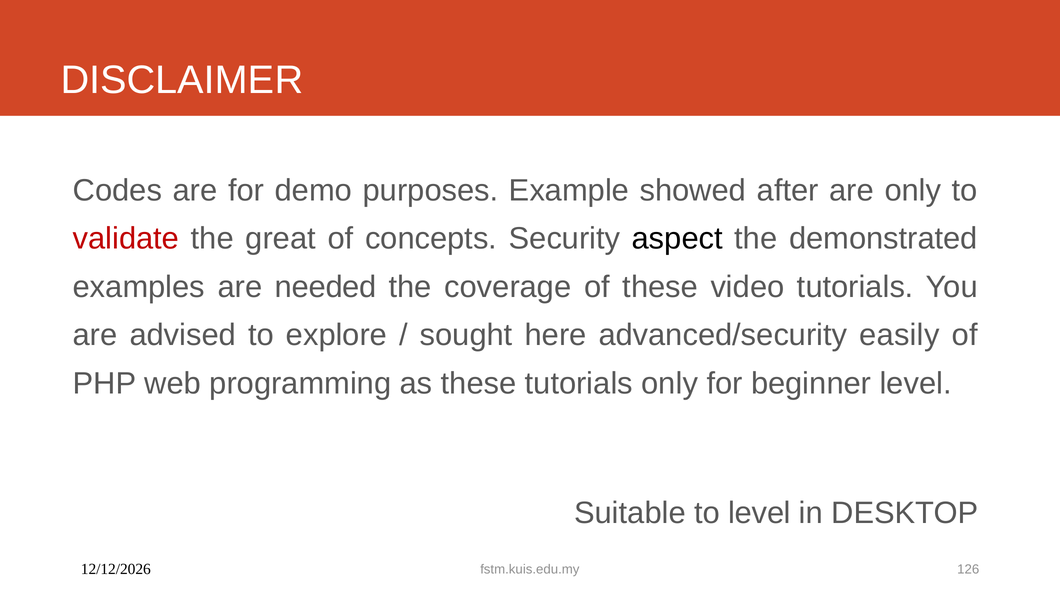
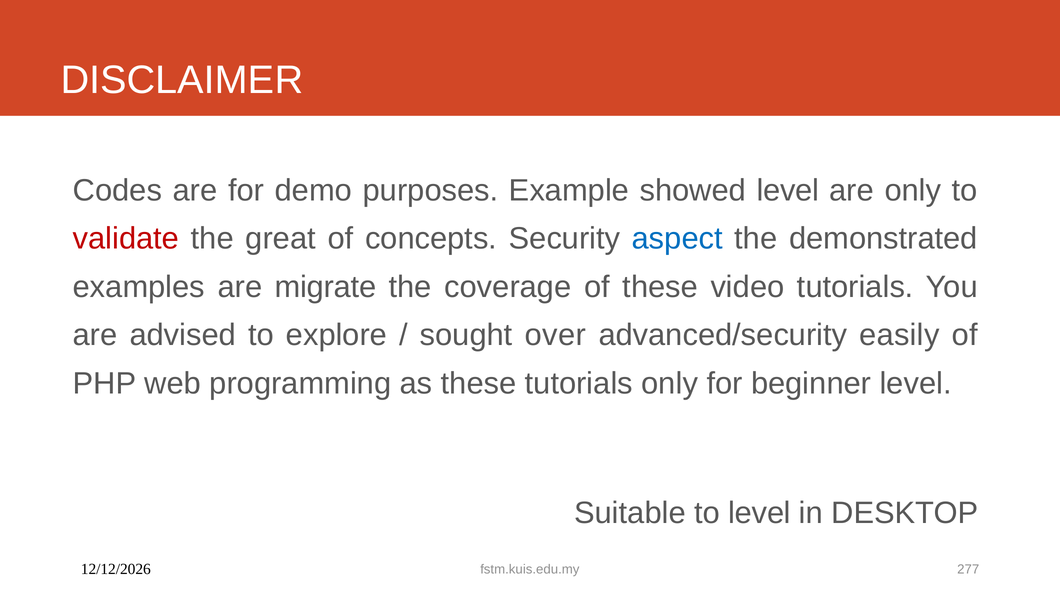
showed after: after -> level (788, 191)
aspect colour: black -> blue (677, 239)
needed: needed -> migrate (326, 287)
here: here -> over (555, 335)
126: 126 -> 277 (968, 569)
